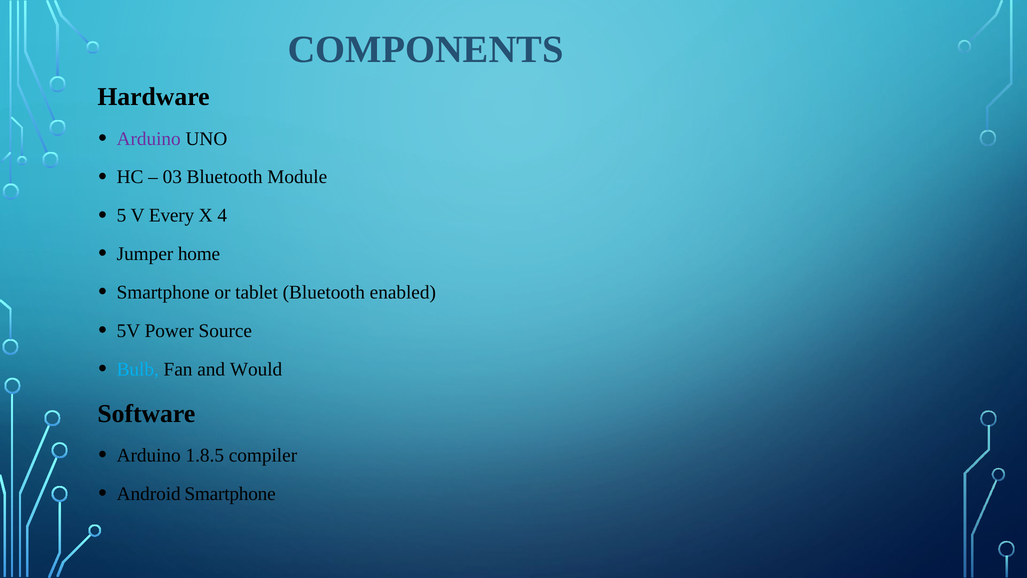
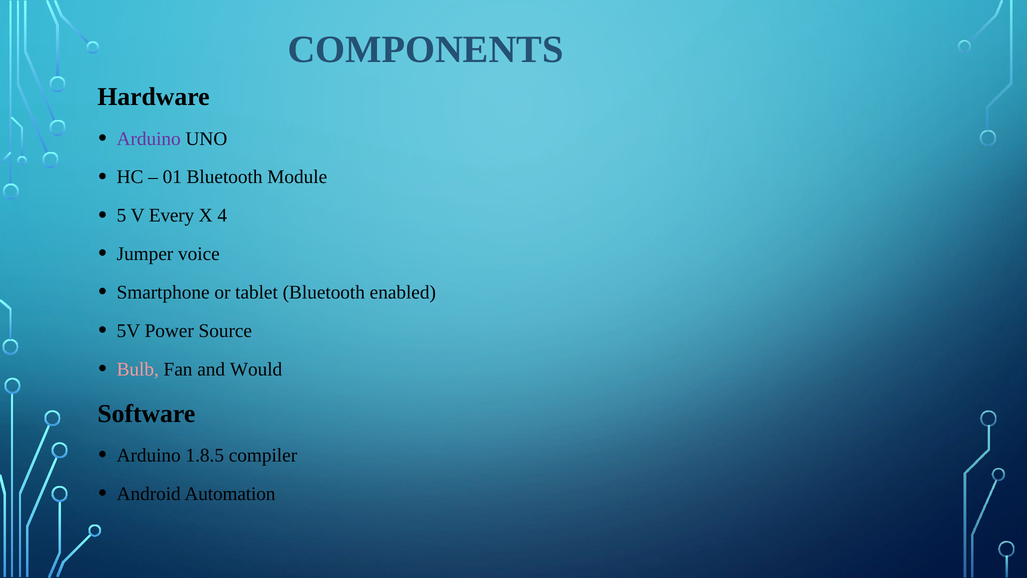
03: 03 -> 01 (172, 177)
home: home -> voice (199, 254)
Bulb colour: light blue -> pink (138, 369)
Android Smartphone: Smartphone -> Automation (230, 494)
